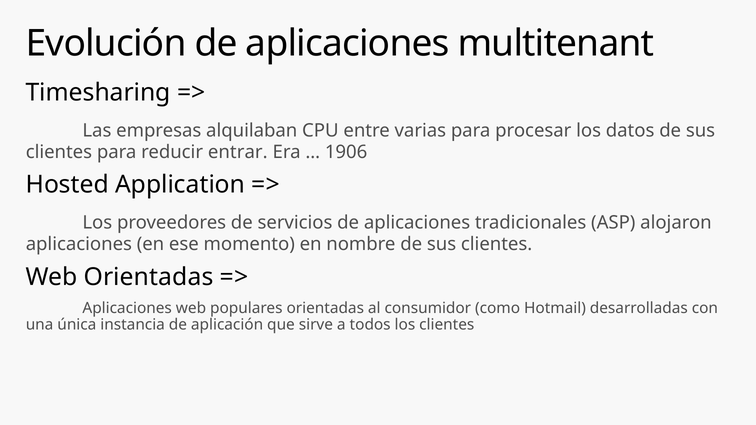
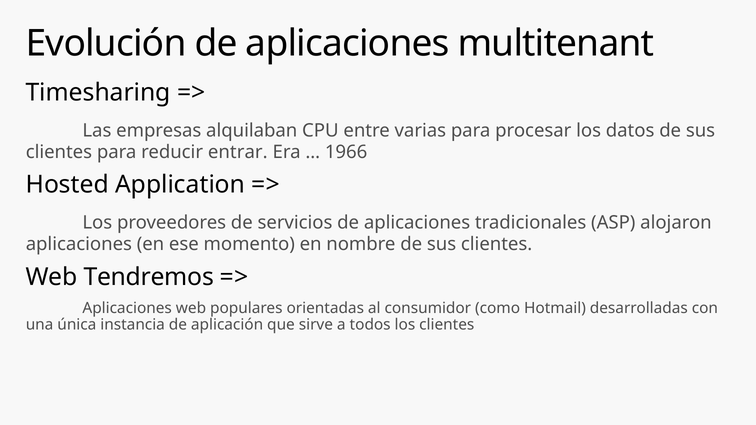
1906: 1906 -> 1966 (346, 152)
Web Orientadas: Orientadas -> Tendremos (149, 277)
